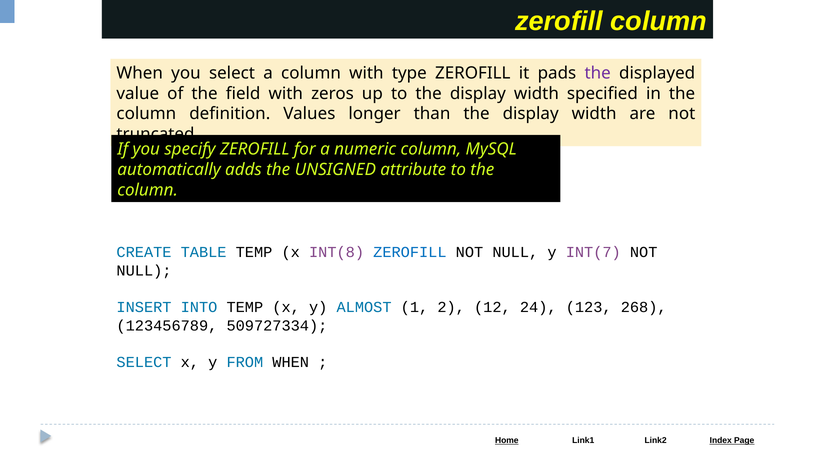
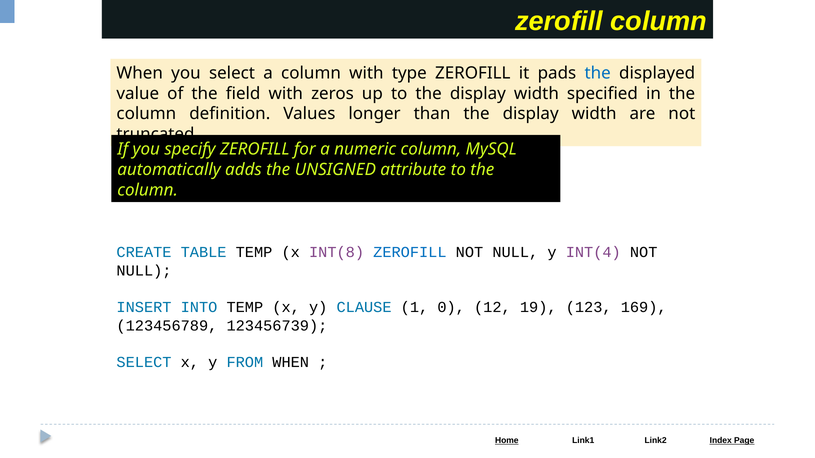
the colour: purple -> blue (598, 73)
INT(7: INT(7 -> INT(4 (593, 253)
ALMOST: ALMOST -> CLAUSE (364, 308)
2: 2 -> 0 (451, 308)
24: 24 -> 19 (538, 308)
268: 268 -> 169 (644, 308)
509727334: 509727334 -> 123456739 (277, 326)
